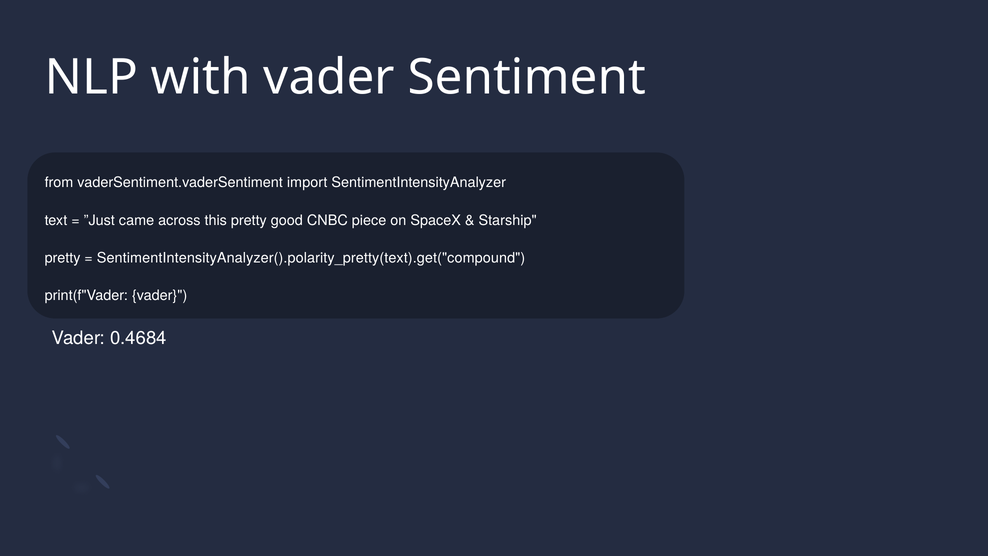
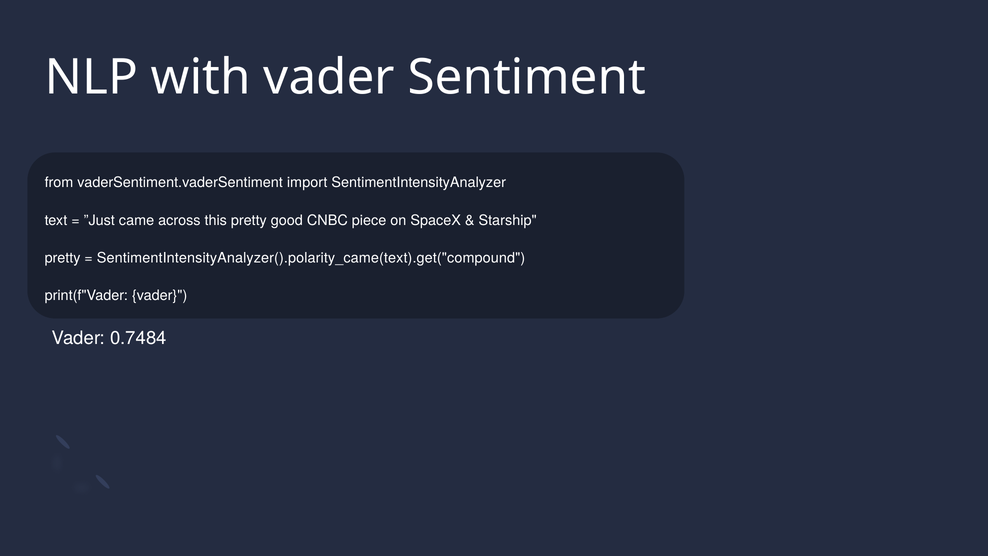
SentimentIntensityAnalyzer().polarity_pretty(text).get("compound: SentimentIntensityAnalyzer().polarity_pretty(text).get("compound -> SentimentIntensityAnalyzer().polarity_came(text).get("compound (311, 258)
0.4684: 0.4684 -> 0.7484 (138, 338)
